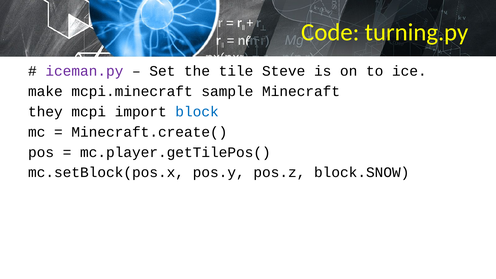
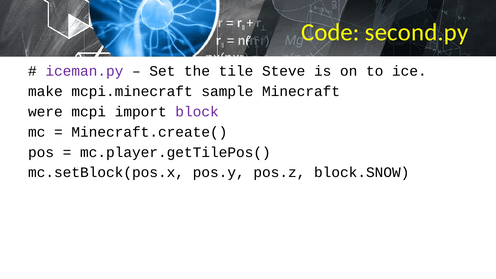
turning.py: turning.py -> second.py (417, 32)
they: they -> were (45, 112)
block colour: blue -> purple (197, 112)
